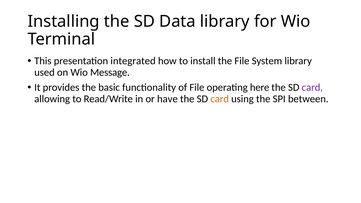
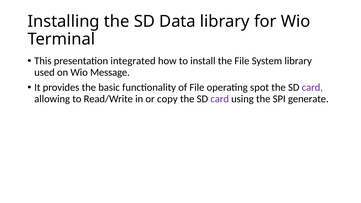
here: here -> spot (260, 88)
have: have -> copy (167, 99)
card colour: orange -> purple (220, 99)
between: between -> generate (308, 99)
